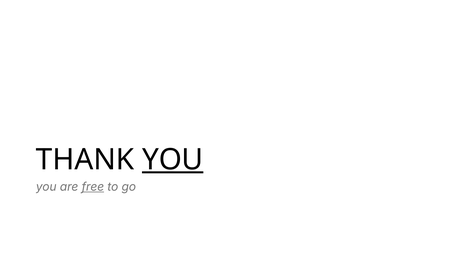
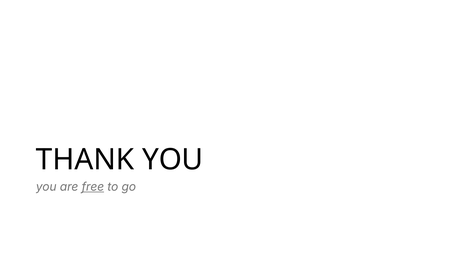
YOU underline: present -> none (173, 160)
